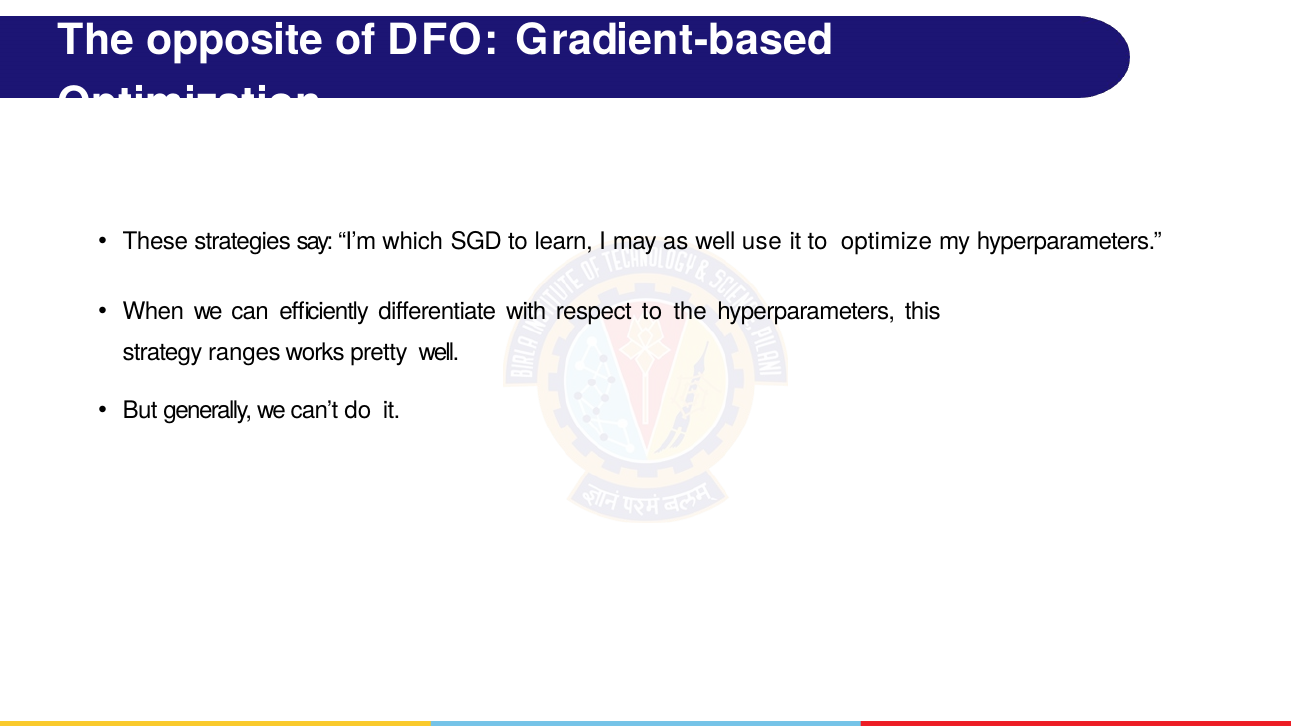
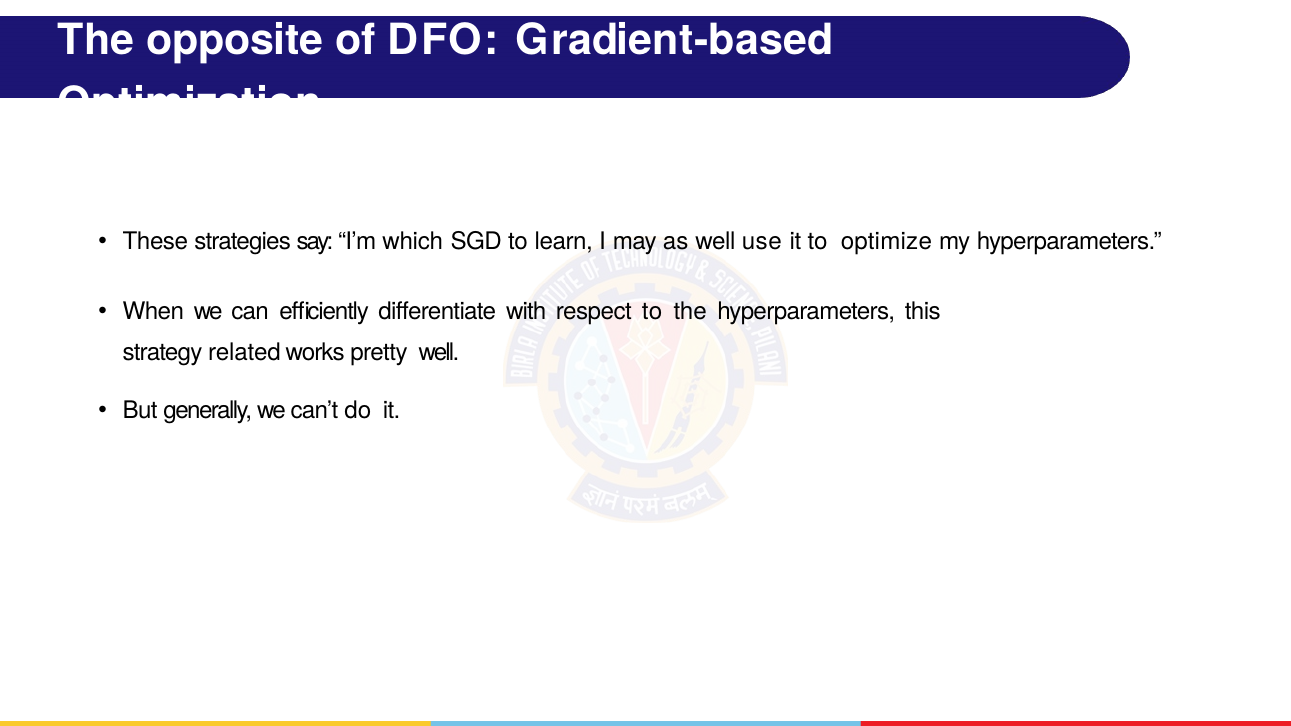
ranges: ranges -> related (244, 352)
